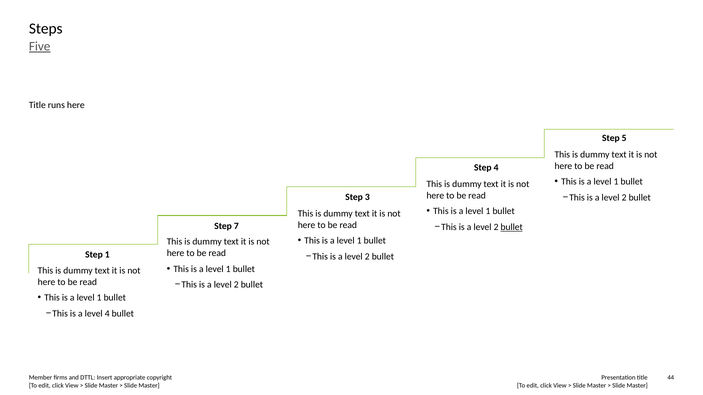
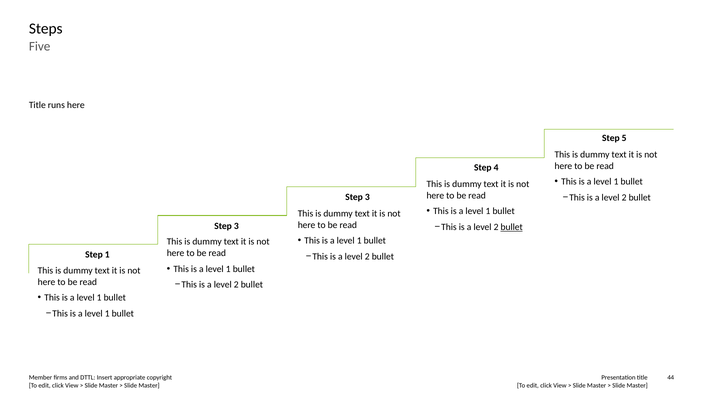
Five underline: present -> none (40, 46)
7: 7 -> 3 (236, 226)
4: 4 -> 1 (107, 314)
